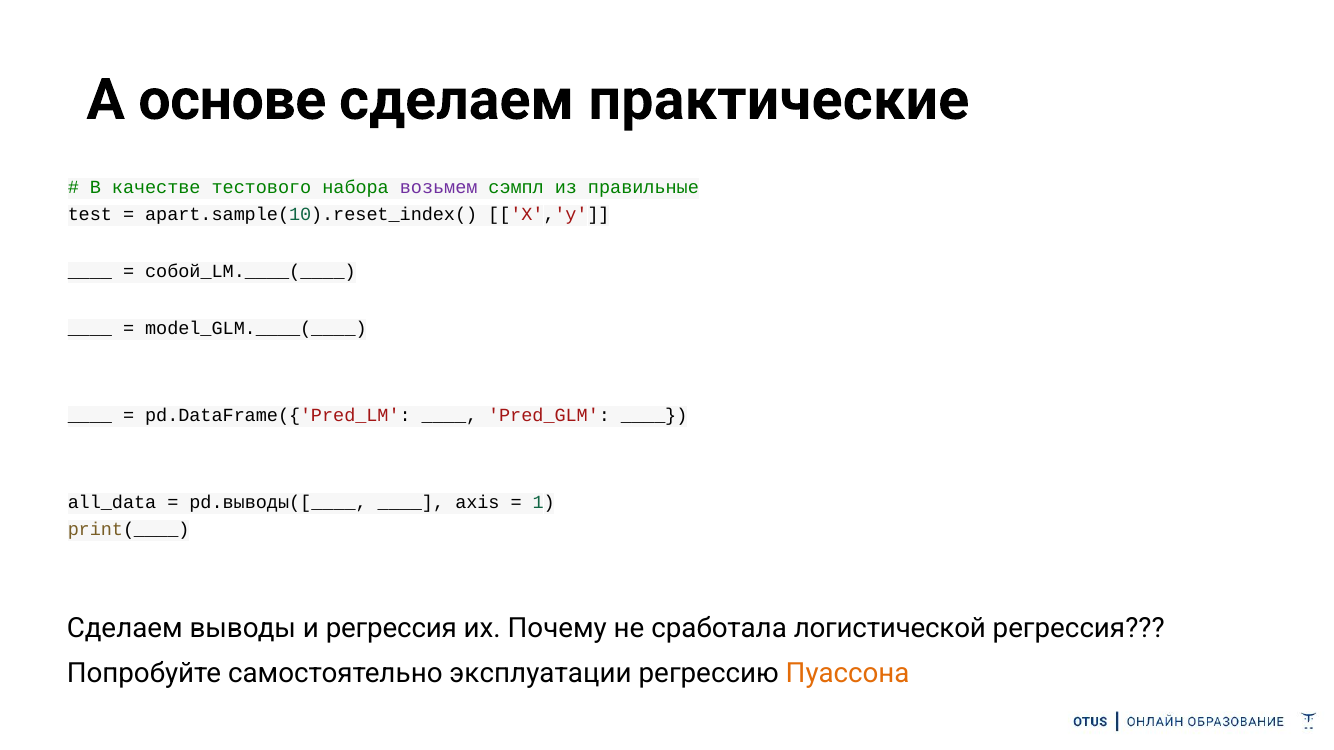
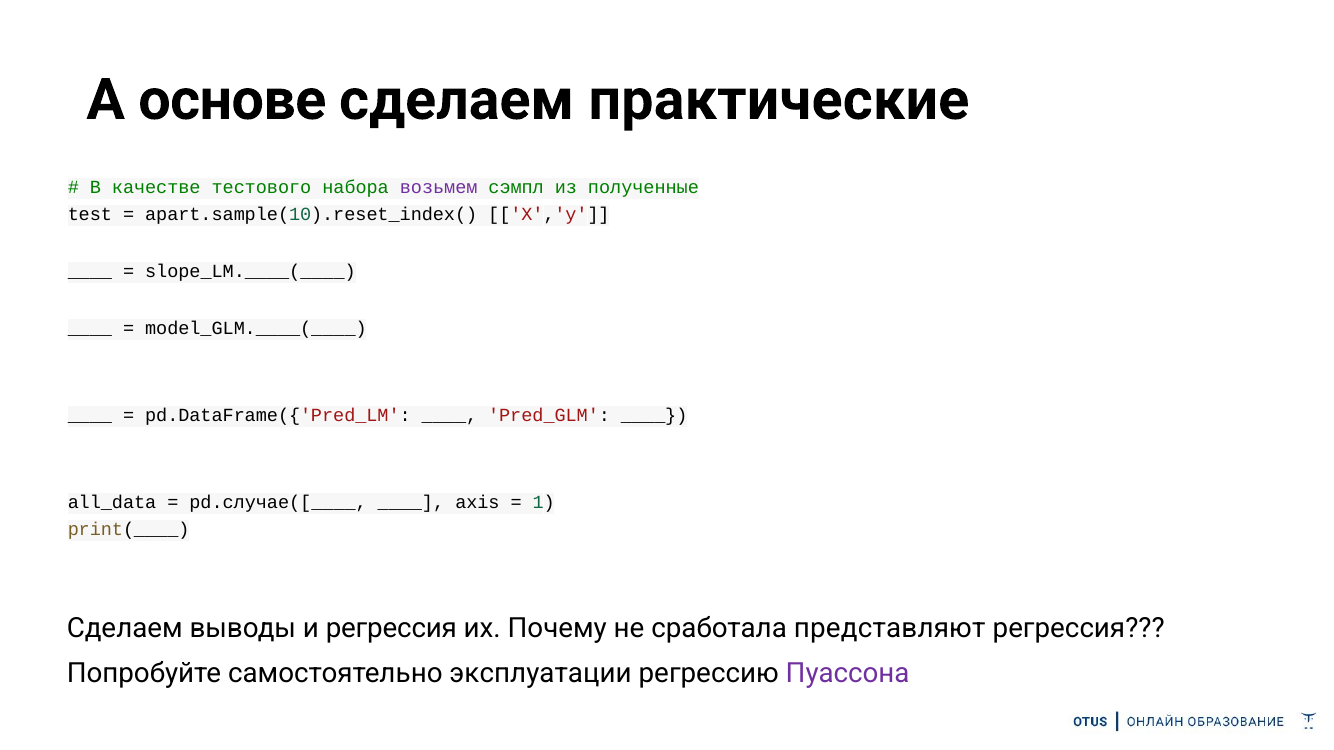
правильные: правильные -> полученные (643, 187)
собой_LM.____(____: собой_LM.____(____ -> slope_LM.____(____ (250, 271)
pd.выводы([____: pd.выводы([____ -> pd.случае([____ (278, 503)
логистической: логистической -> представляют (890, 628)
Пуассона colour: orange -> purple (848, 674)
